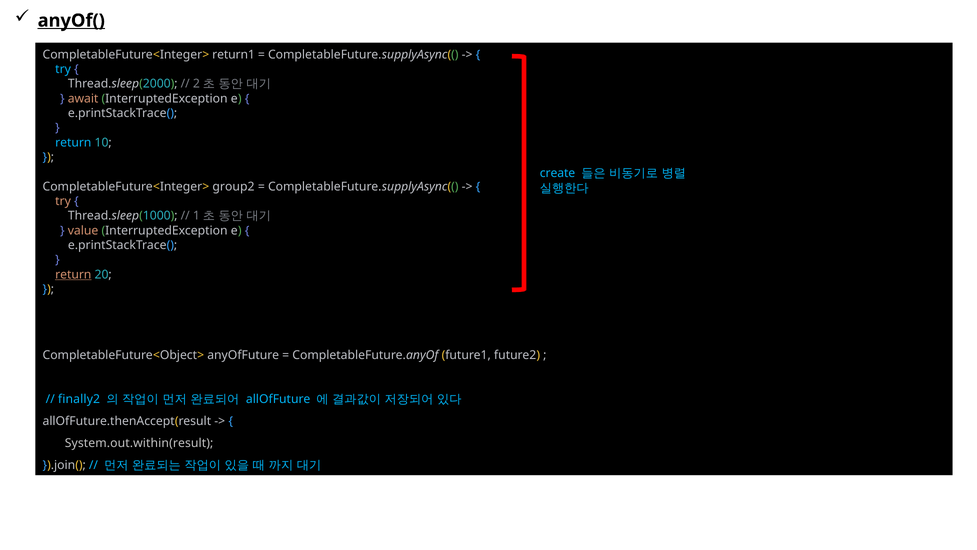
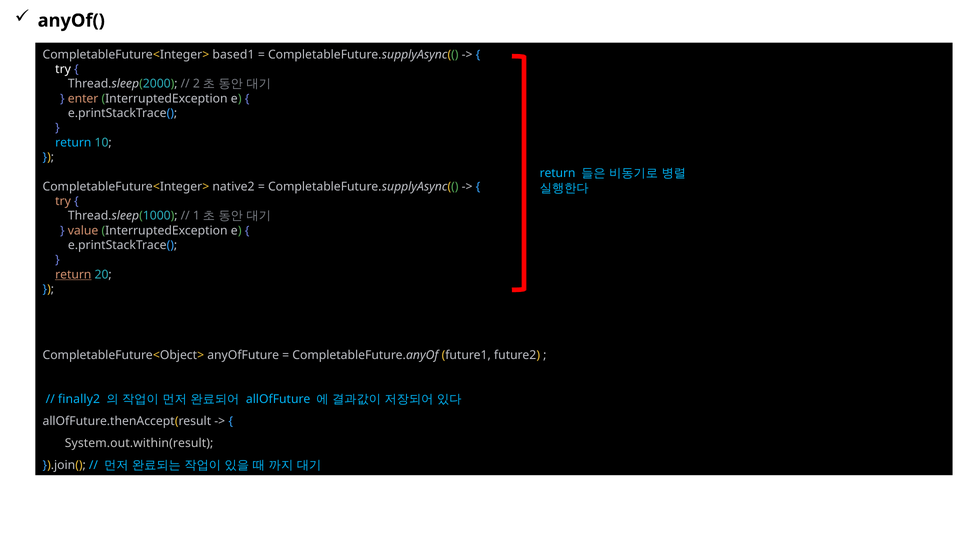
anyOf( underline: present -> none (71, 21)
return1: return1 -> based1 (233, 54)
try colour: light blue -> white (63, 69)
await: await -> enter (83, 98)
create: create -> return (558, 173)
group2: group2 -> native2 (233, 186)
